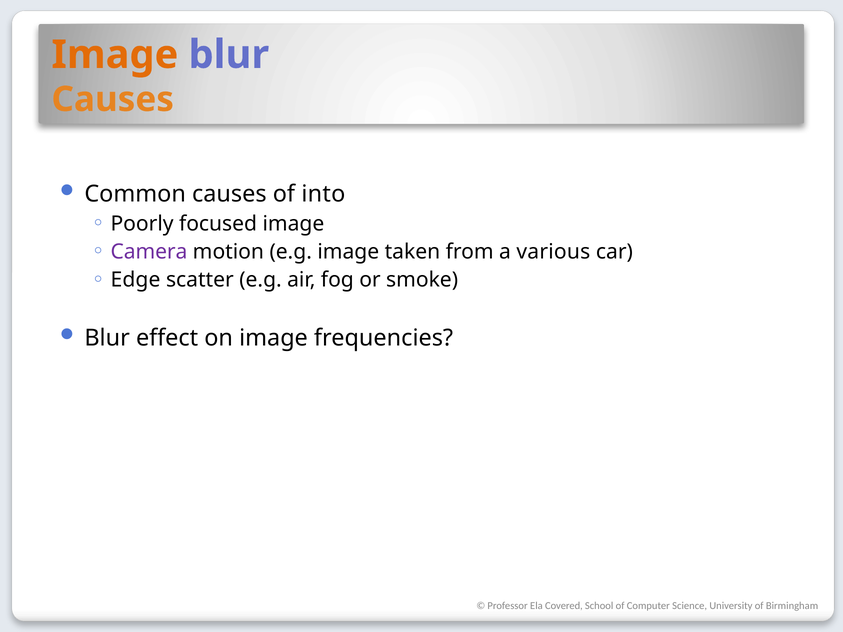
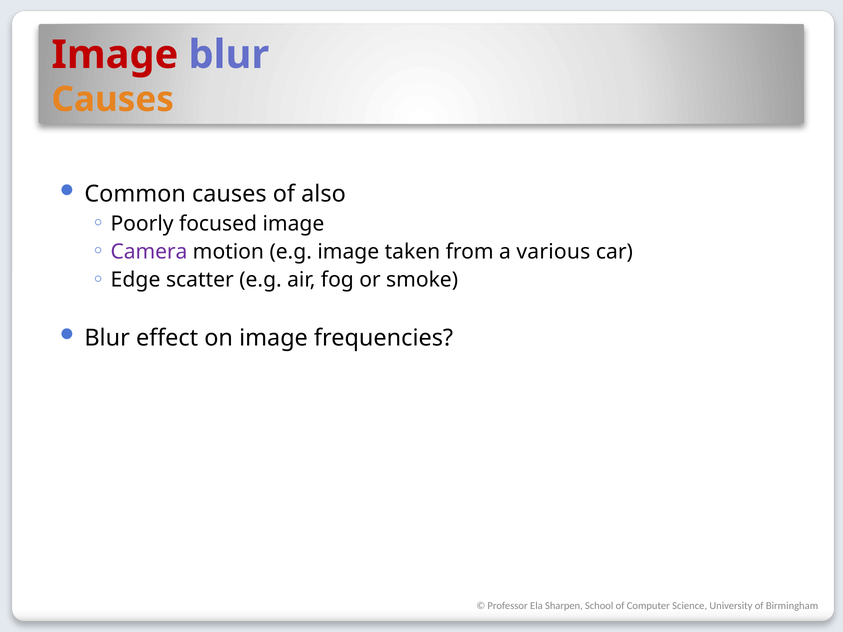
Image colour: orange -> red (115, 55)
into: into -> also (323, 194)
Covered: Covered -> Sharpen (564, 606)
